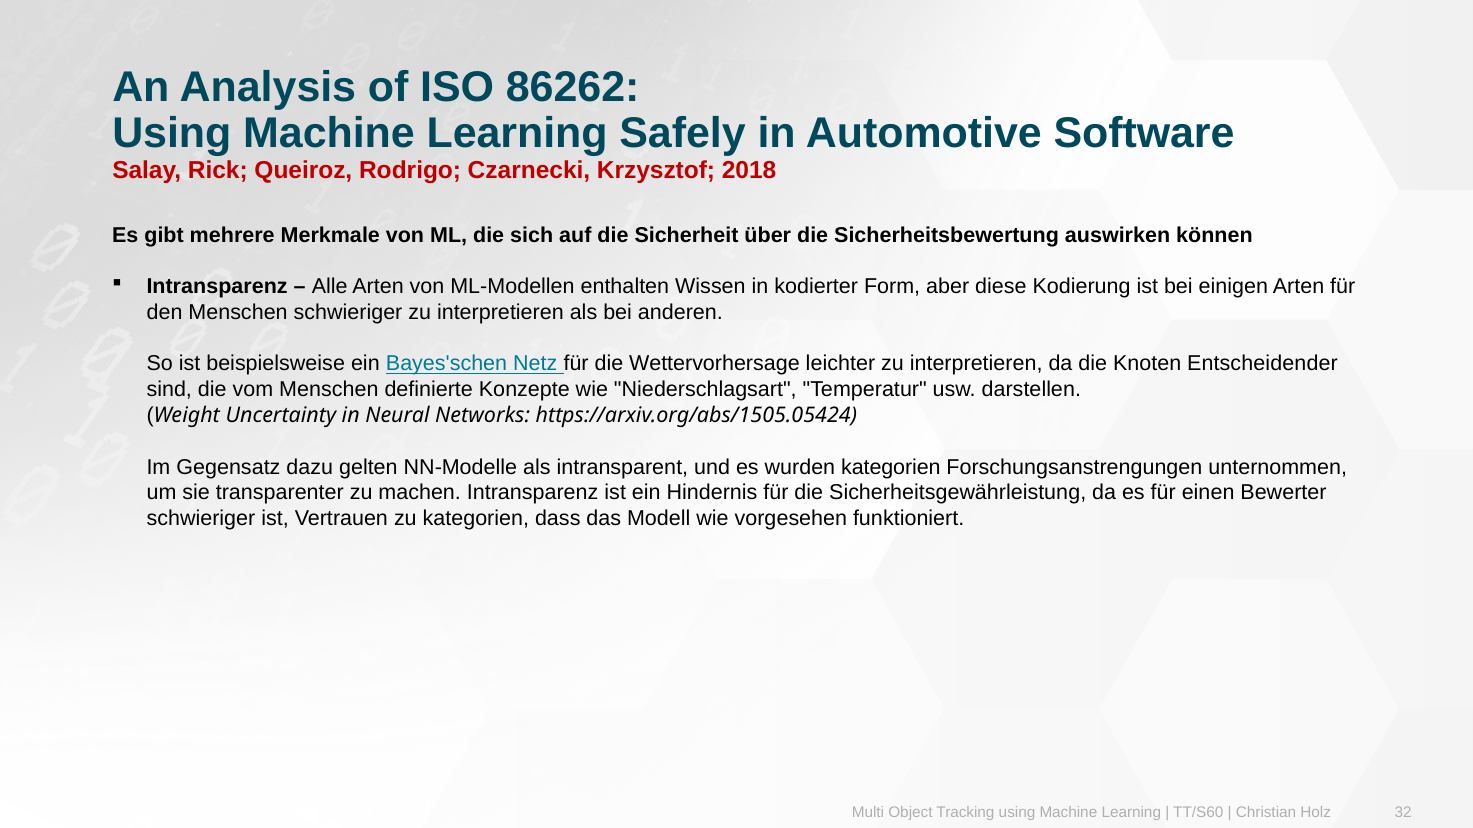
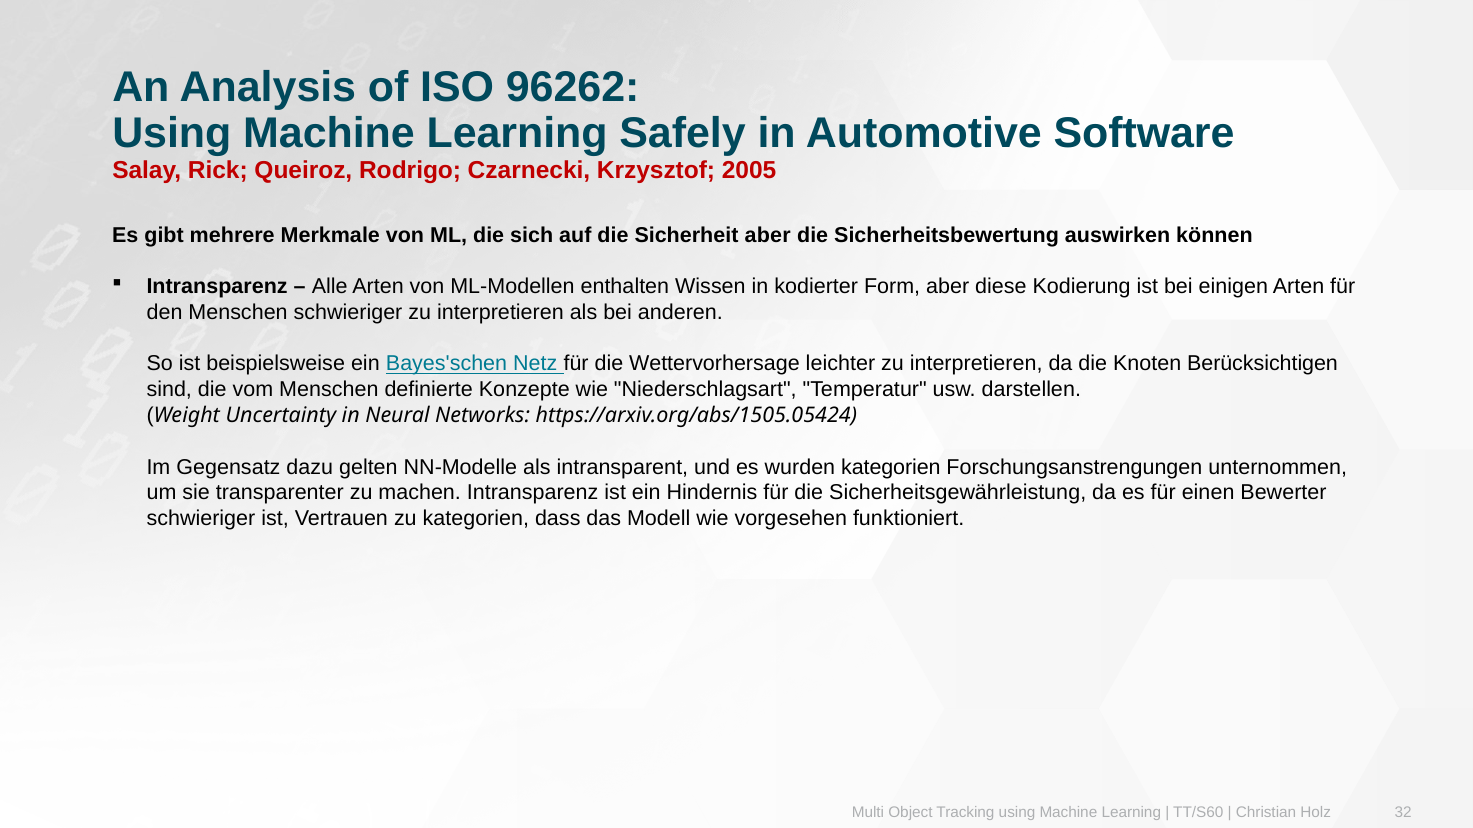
86262: 86262 -> 96262 (573, 87)
2018: 2018 -> 2005 (749, 170)
Sicherheit über: über -> aber (768, 235)
Entscheidender: Entscheidender -> Berücksichtigen (1263, 364)
